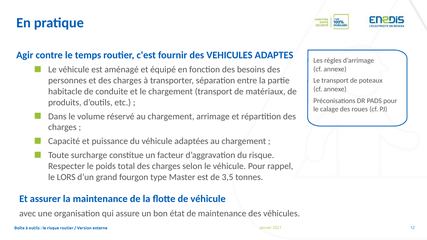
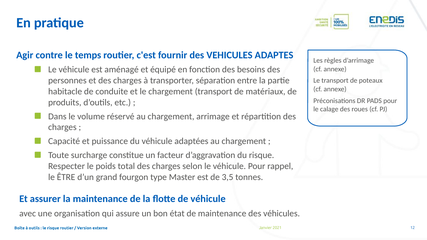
LORS: LORS -> ÊTRE (66, 177)
